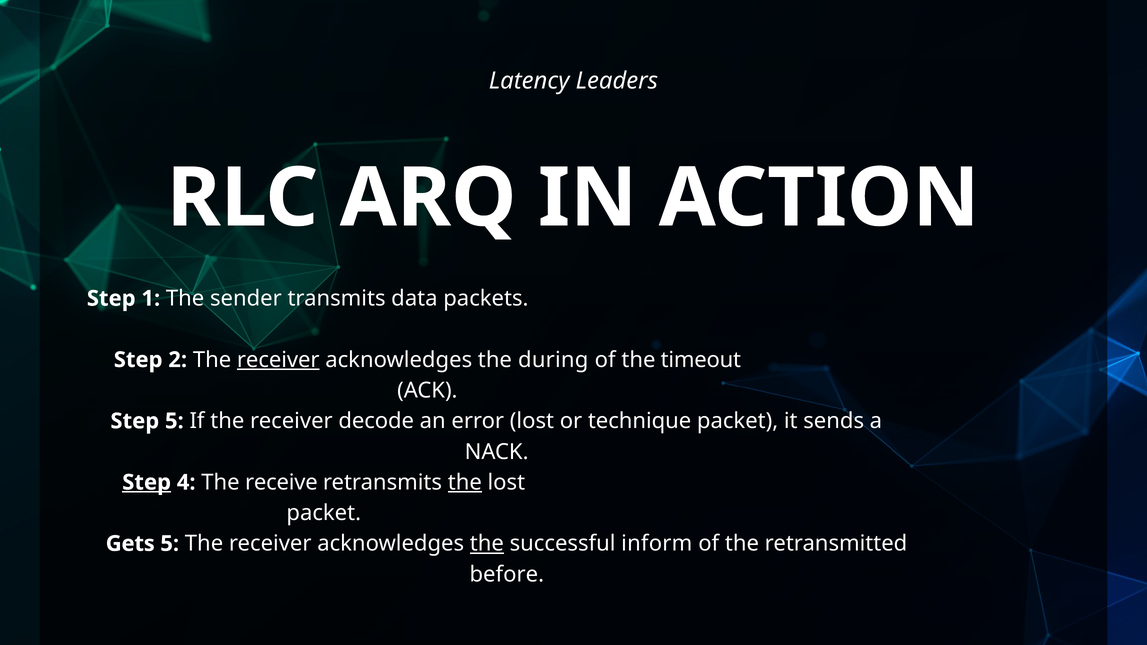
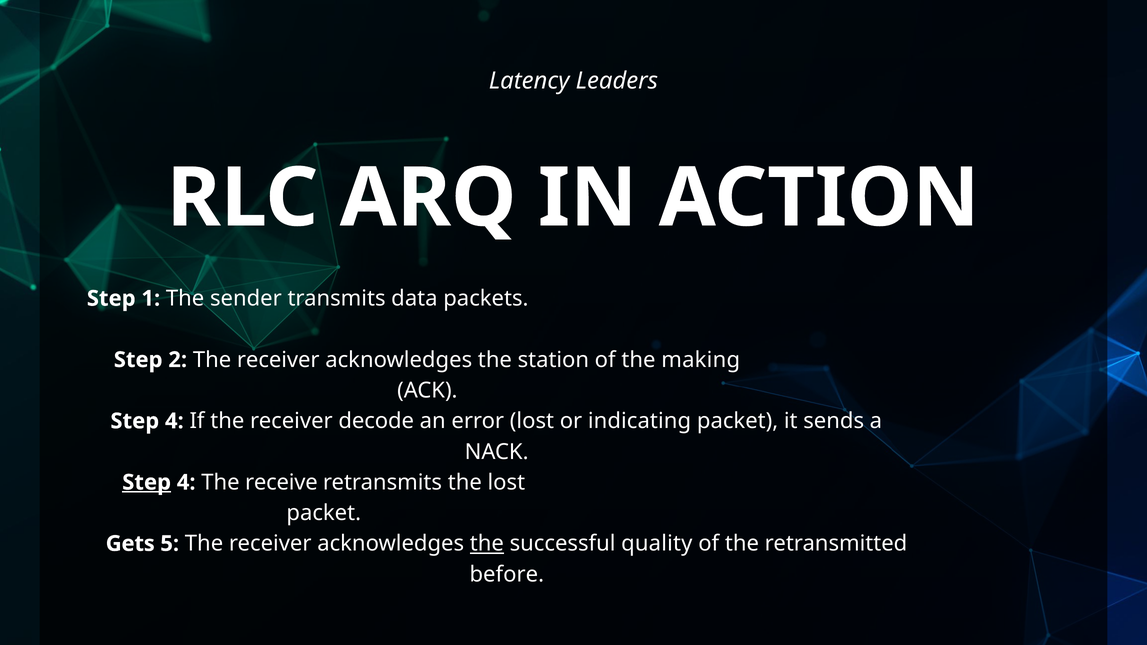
receiver underline: present -> none (278, 360)
during: during -> station (553, 360)
timeout: timeout -> making (701, 360)
5: 5 -> 4 (174, 421)
technique: technique -> indicating (640, 421)
the underline: present -> none (465, 482)
inform: inform -> quality (657, 544)
